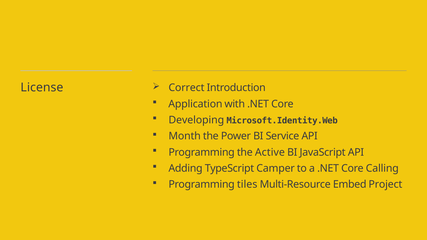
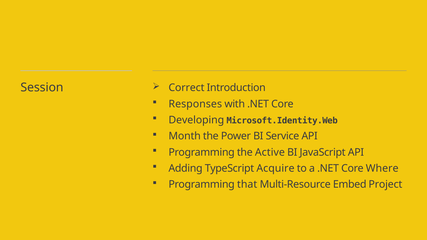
License: License -> Session (42, 87)
Application: Application -> Responses (195, 104)
Camper: Camper -> Acquire (275, 168)
Calling: Calling -> Where (382, 168)
tiles: tiles -> that (247, 185)
